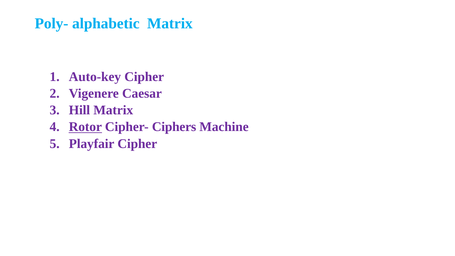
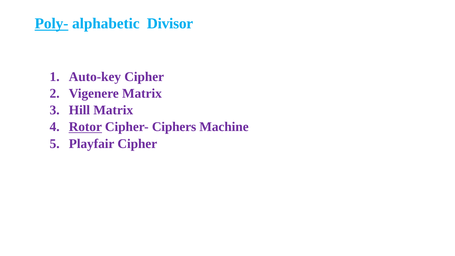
Poly- underline: none -> present (52, 24)
alphabetic Matrix: Matrix -> Divisor (170, 24)
Vigenere Caesar: Caesar -> Matrix (142, 94)
